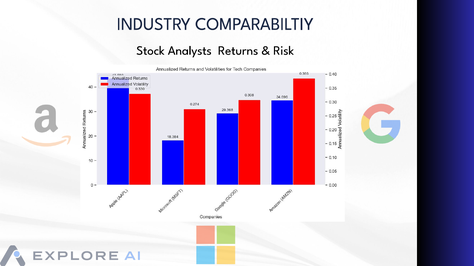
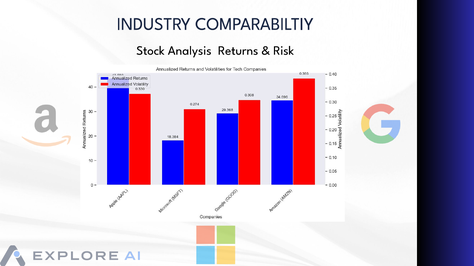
Analysts: Analysts -> Analysis (190, 51)
